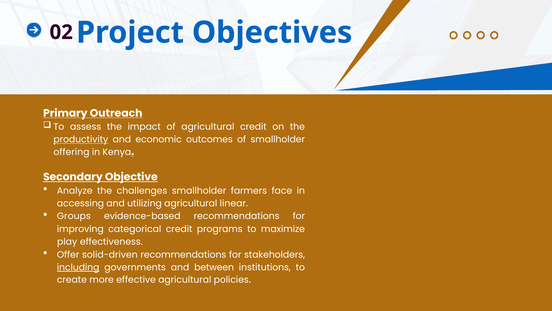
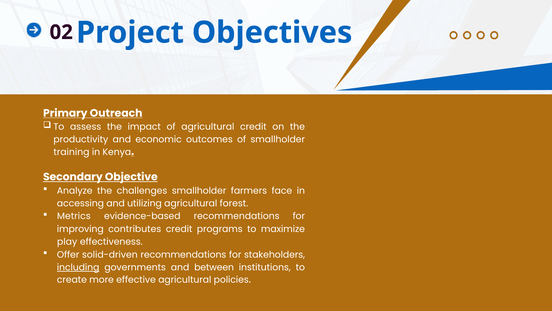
productivity underline: present -> none (81, 139)
offering: offering -> training (71, 152)
linear: linear -> forest (234, 203)
Groups: Groups -> Metrics (74, 216)
categorical: categorical -> contributes (135, 229)
